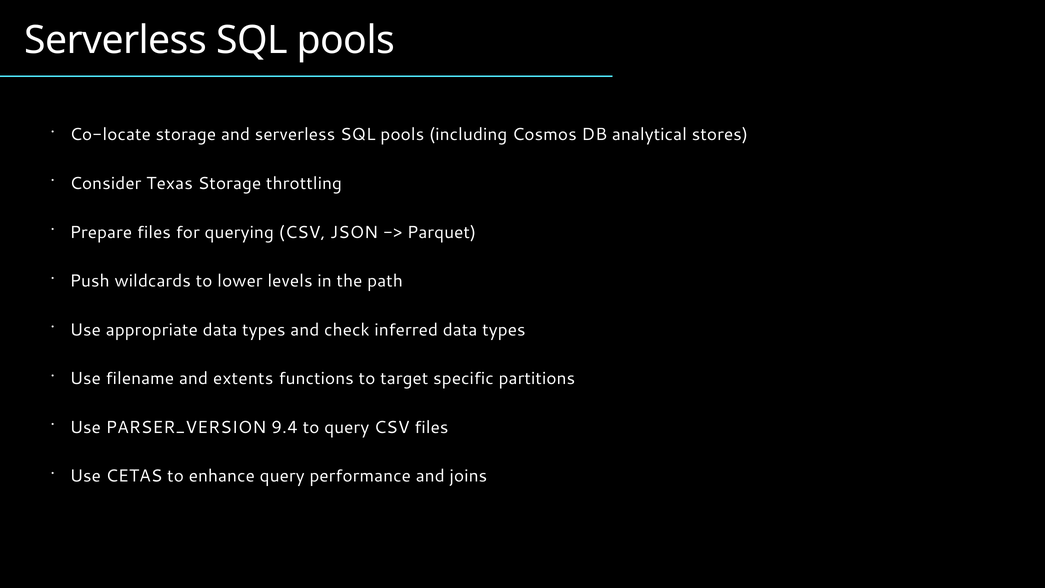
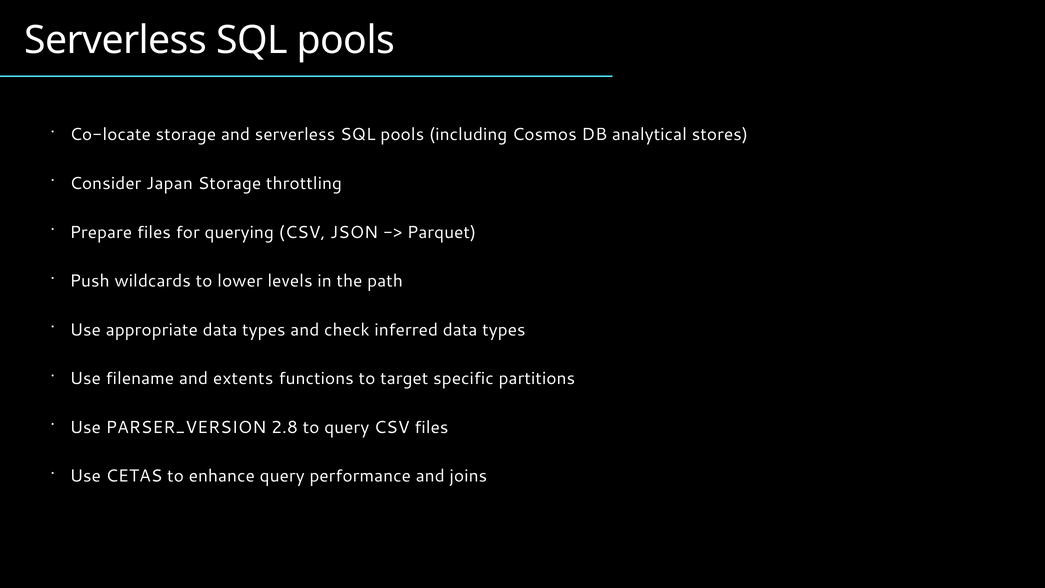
Texas: Texas -> Japan (170, 183)
9.4: 9.4 -> 2.8 (284, 427)
